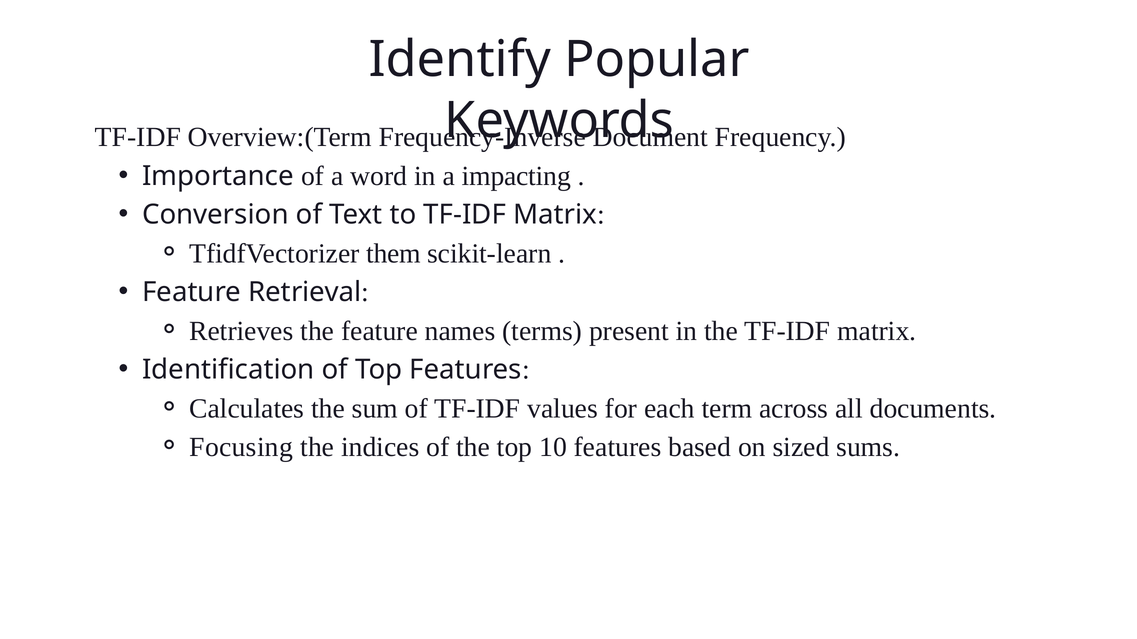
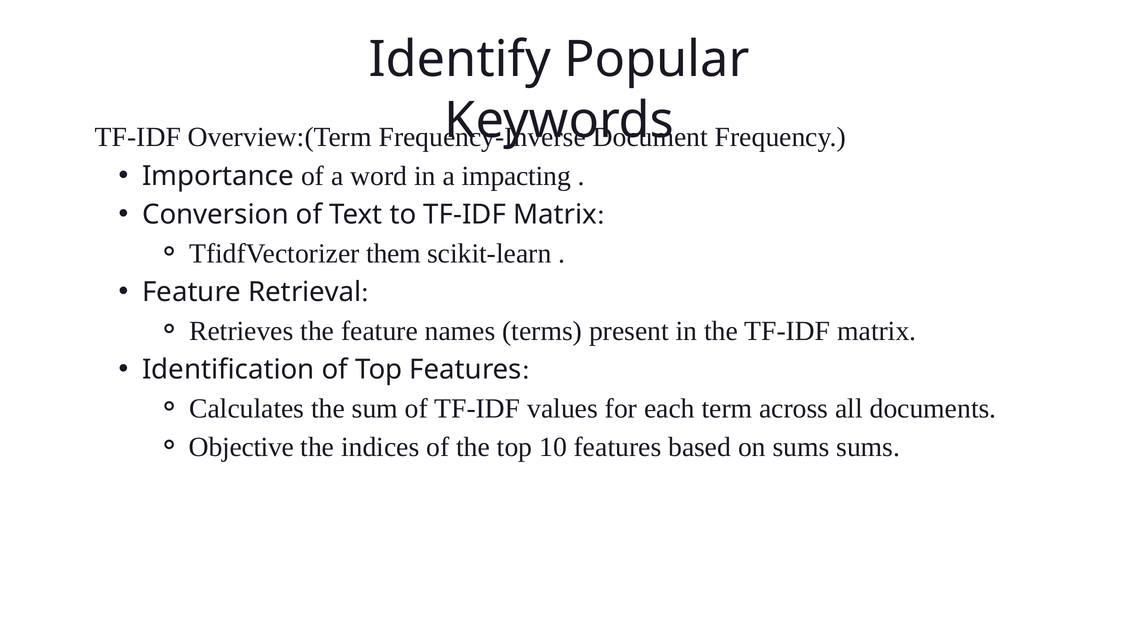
Focusing: Focusing -> Objective (242, 448)
on sized: sized -> sums (801, 448)
